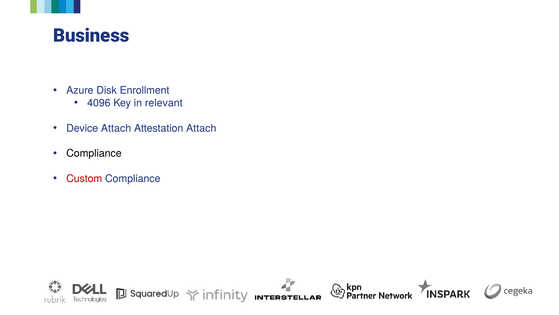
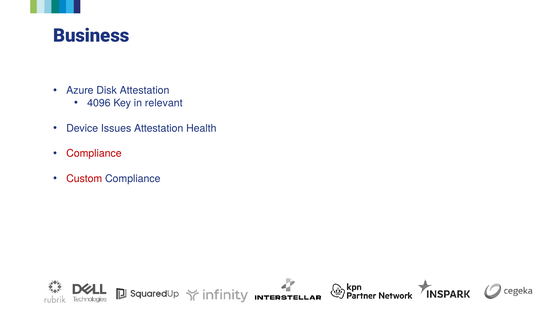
Disk Enrollment: Enrollment -> Attestation (145, 90)
Device Attach: Attach -> Issues (116, 128)
Attestation Attach: Attach -> Health (201, 128)
Compliance colour: black -> red (94, 153)
